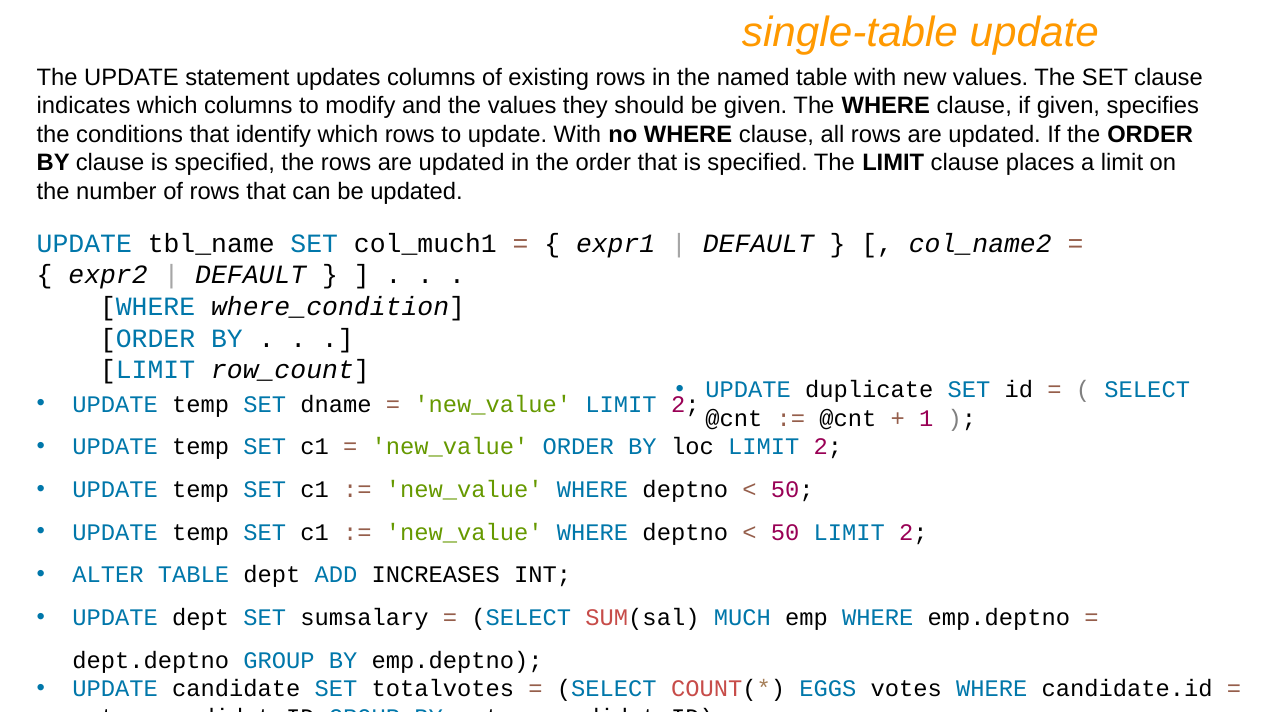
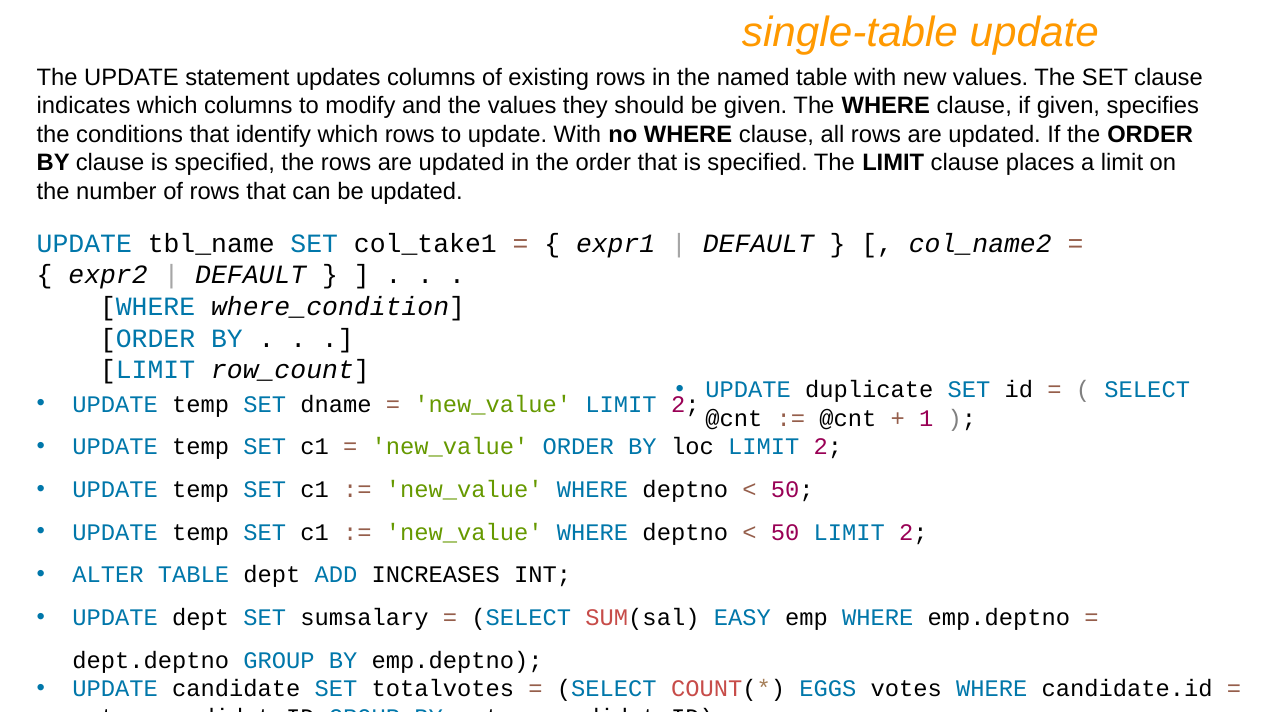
col_much1: col_much1 -> col_take1 (425, 244)
MUCH: MUCH -> EASY (742, 618)
